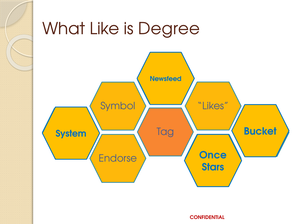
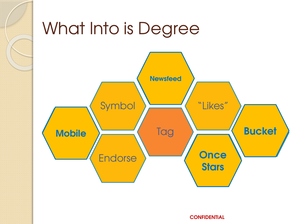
Like: Like -> Into (105, 29)
System: System -> Mobile (71, 134)
